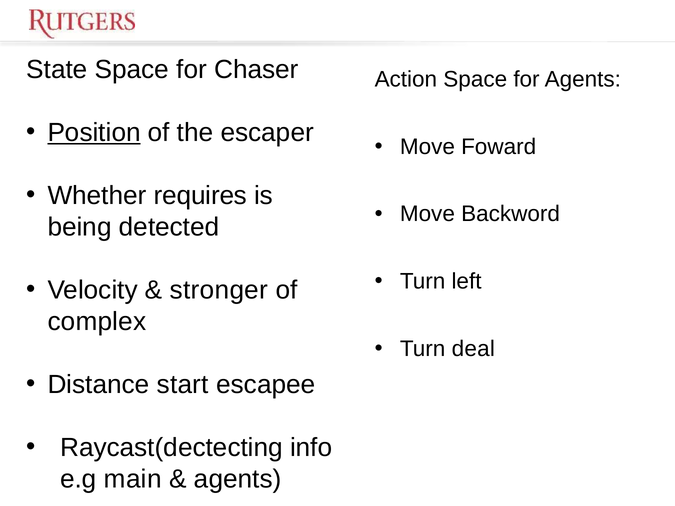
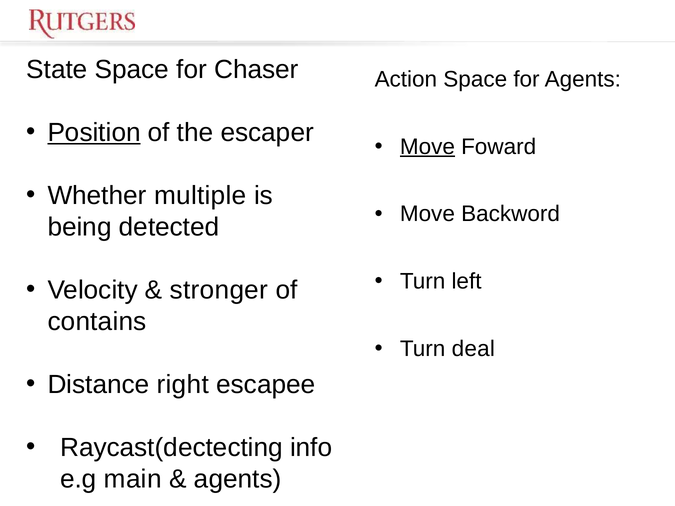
Move underline: none -> present (427, 147)
requires: requires -> multiple (200, 196)
complex: complex -> contains (97, 322)
start: start -> right (183, 385)
